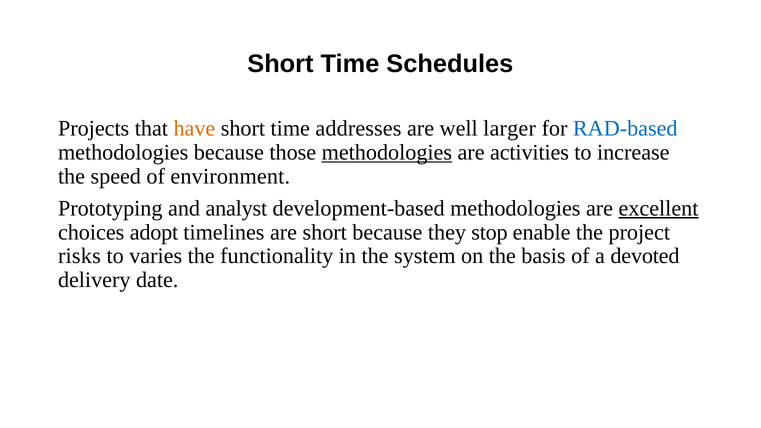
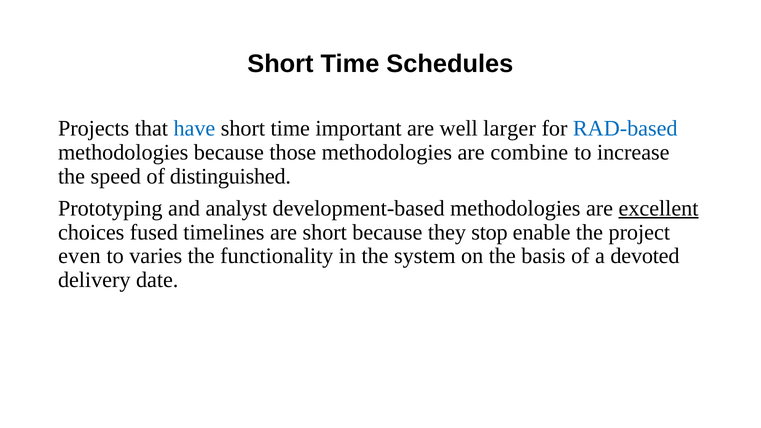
have colour: orange -> blue (194, 129)
addresses: addresses -> important (359, 129)
methodologies underline: present -> none (387, 153)
activities: activities -> combine (529, 153)
environment: environment -> distinguished (230, 176)
adopt: adopt -> fused (154, 232)
risks: risks -> even (79, 256)
